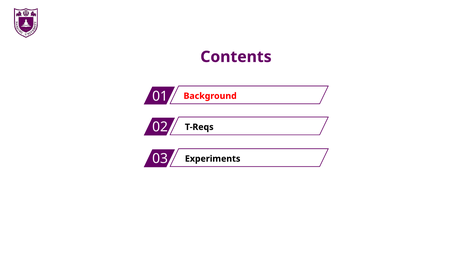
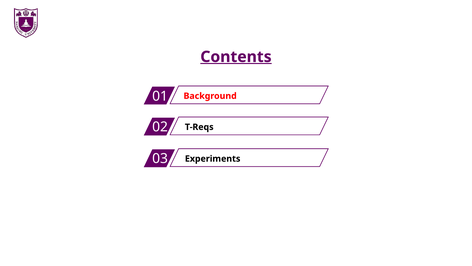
Contents underline: none -> present (236, 57)
